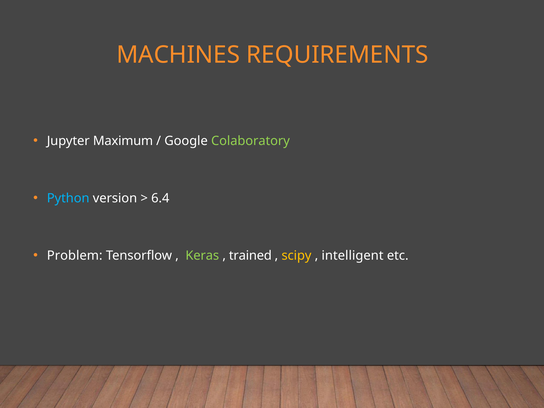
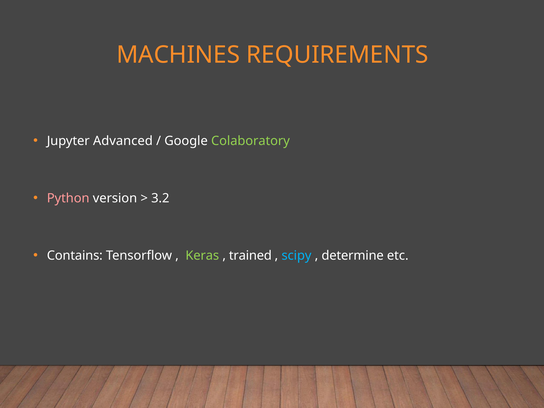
Maximum: Maximum -> Advanced (123, 141)
Python colour: light blue -> pink (68, 198)
6.4: 6.4 -> 3.2 (160, 198)
Problem: Problem -> Contains (75, 256)
scipy colour: yellow -> light blue (296, 256)
intelligent: intelligent -> determine (353, 256)
